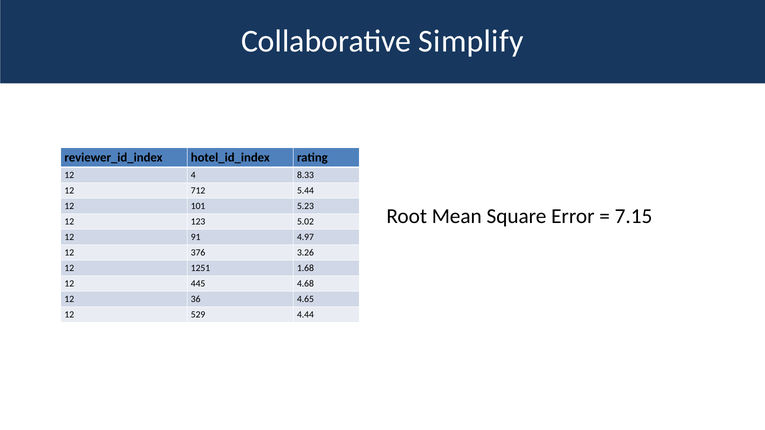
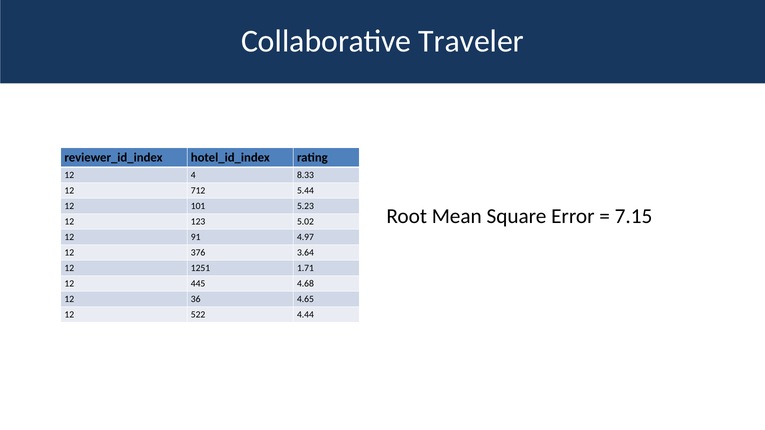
Simplify: Simplify -> Traveler (471, 41)
3.26: 3.26 -> 3.64 (305, 253)
1.68: 1.68 -> 1.71 (305, 268)
529: 529 -> 522 (198, 315)
